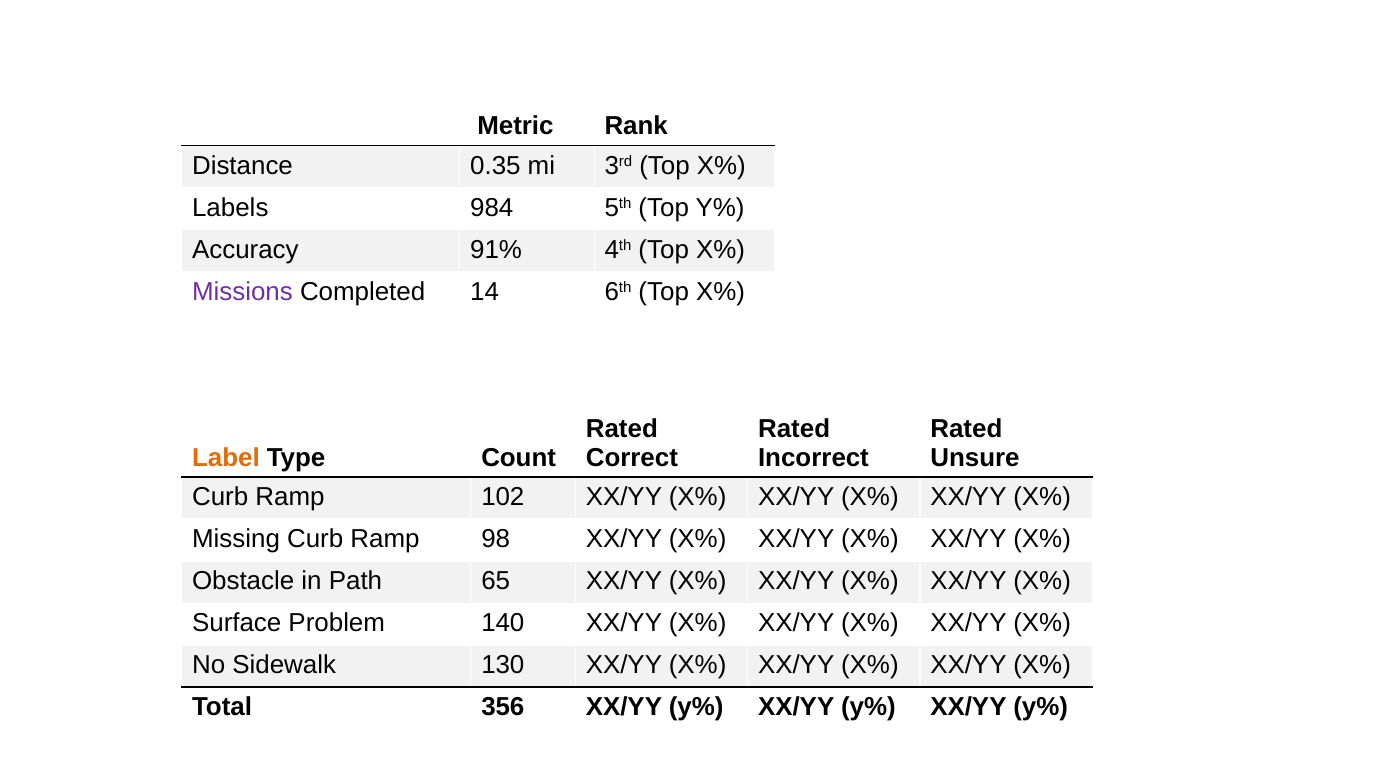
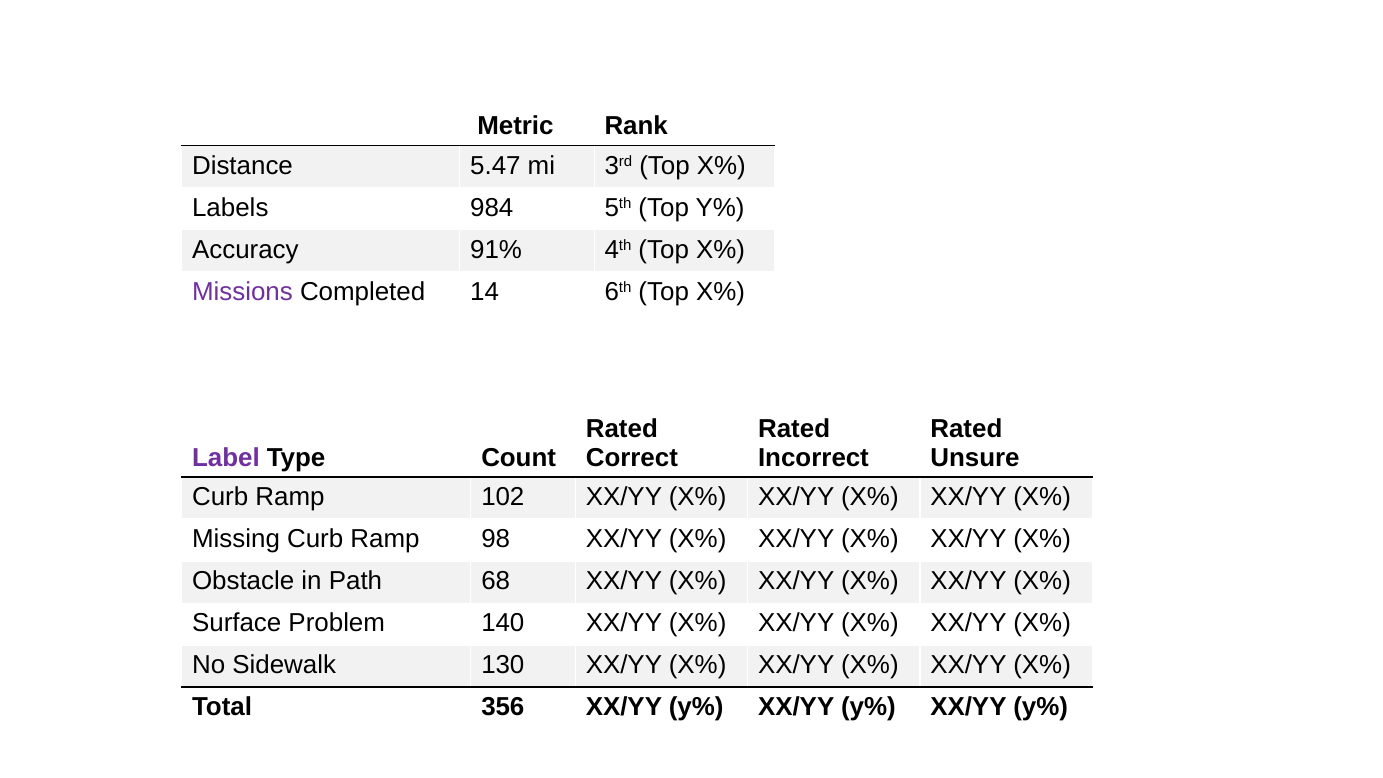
0.35: 0.35 -> 5.47 (495, 166)
Label colour: orange -> purple (226, 458)
65: 65 -> 68 (496, 581)
